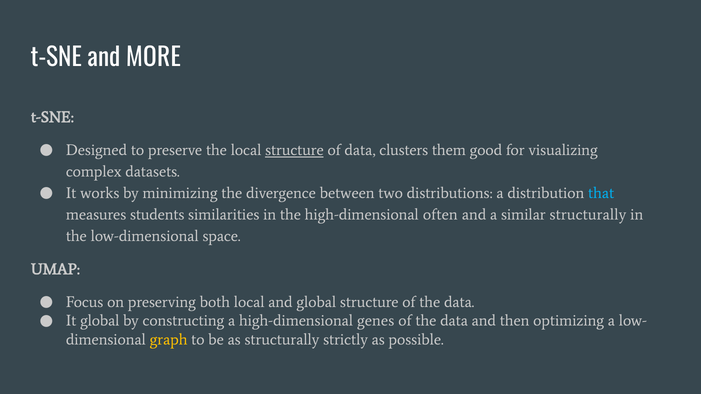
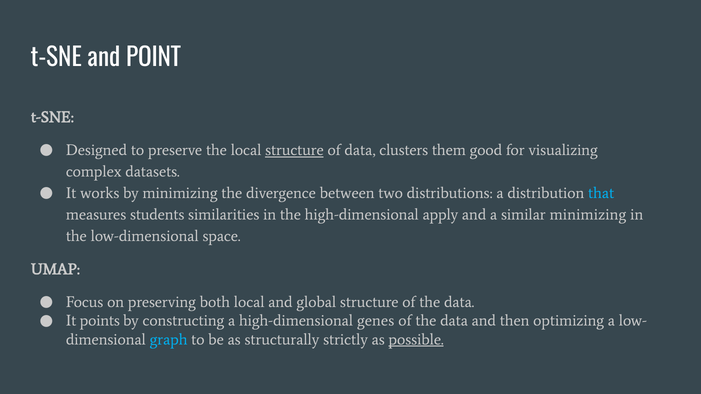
MORE: MORE -> POINT (154, 58)
often: often -> apply (440, 215)
similar structurally: structurally -> minimizing (588, 215)
It global: global -> points (100, 321)
graph colour: yellow -> light blue (169, 340)
possible underline: none -> present (416, 340)
